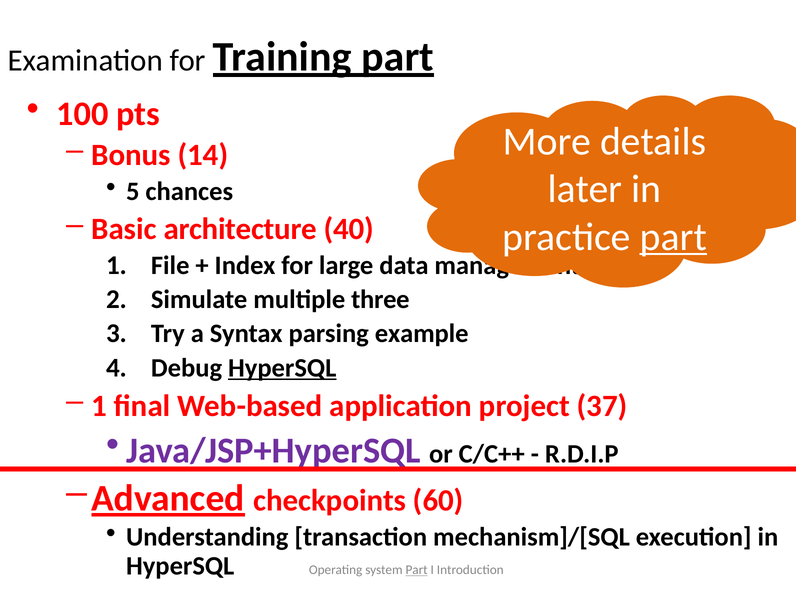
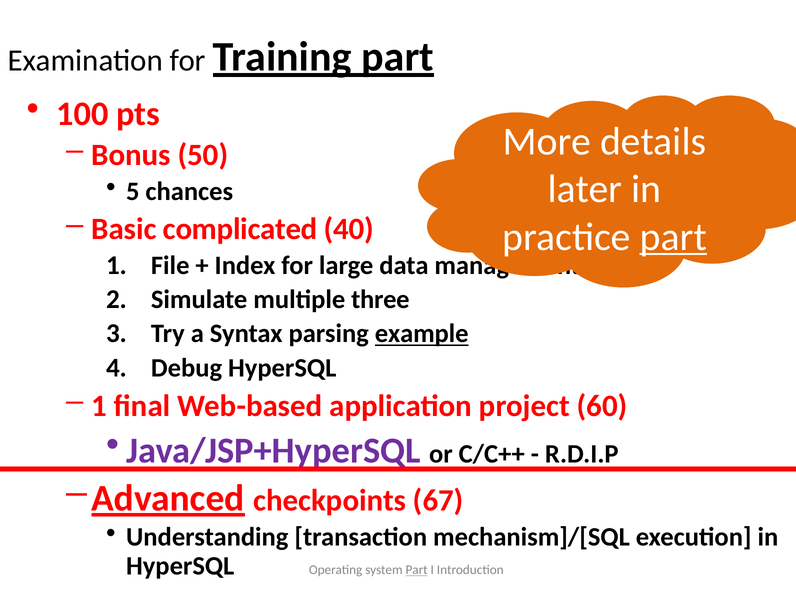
14: 14 -> 50 (203, 155)
architecture: architecture -> complicated (240, 229)
example underline: none -> present (422, 334)
HyperSQL underline: present -> none (282, 368)
37: 37 -> 60 (602, 406)
60: 60 -> 67 (438, 501)
